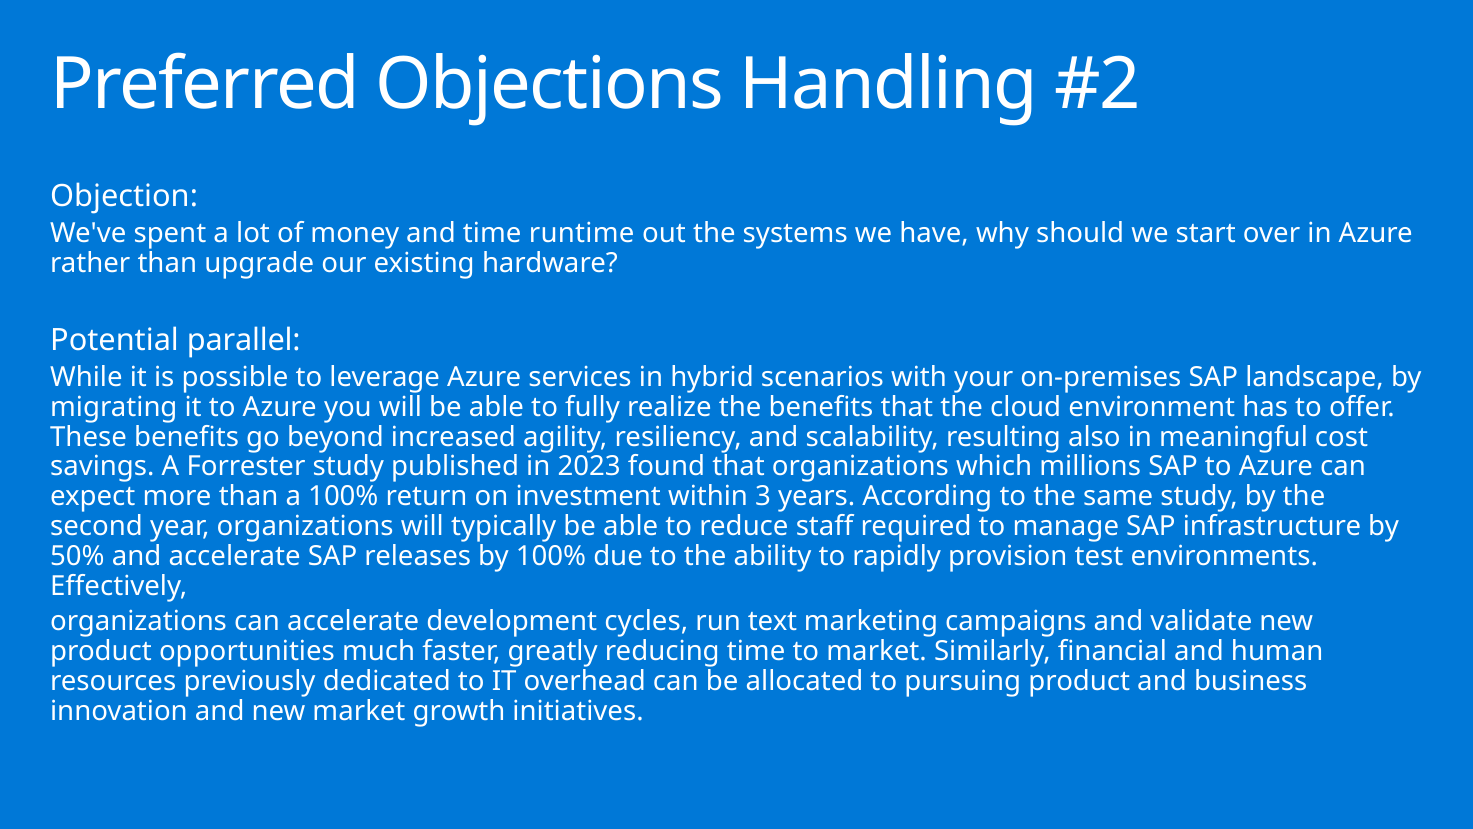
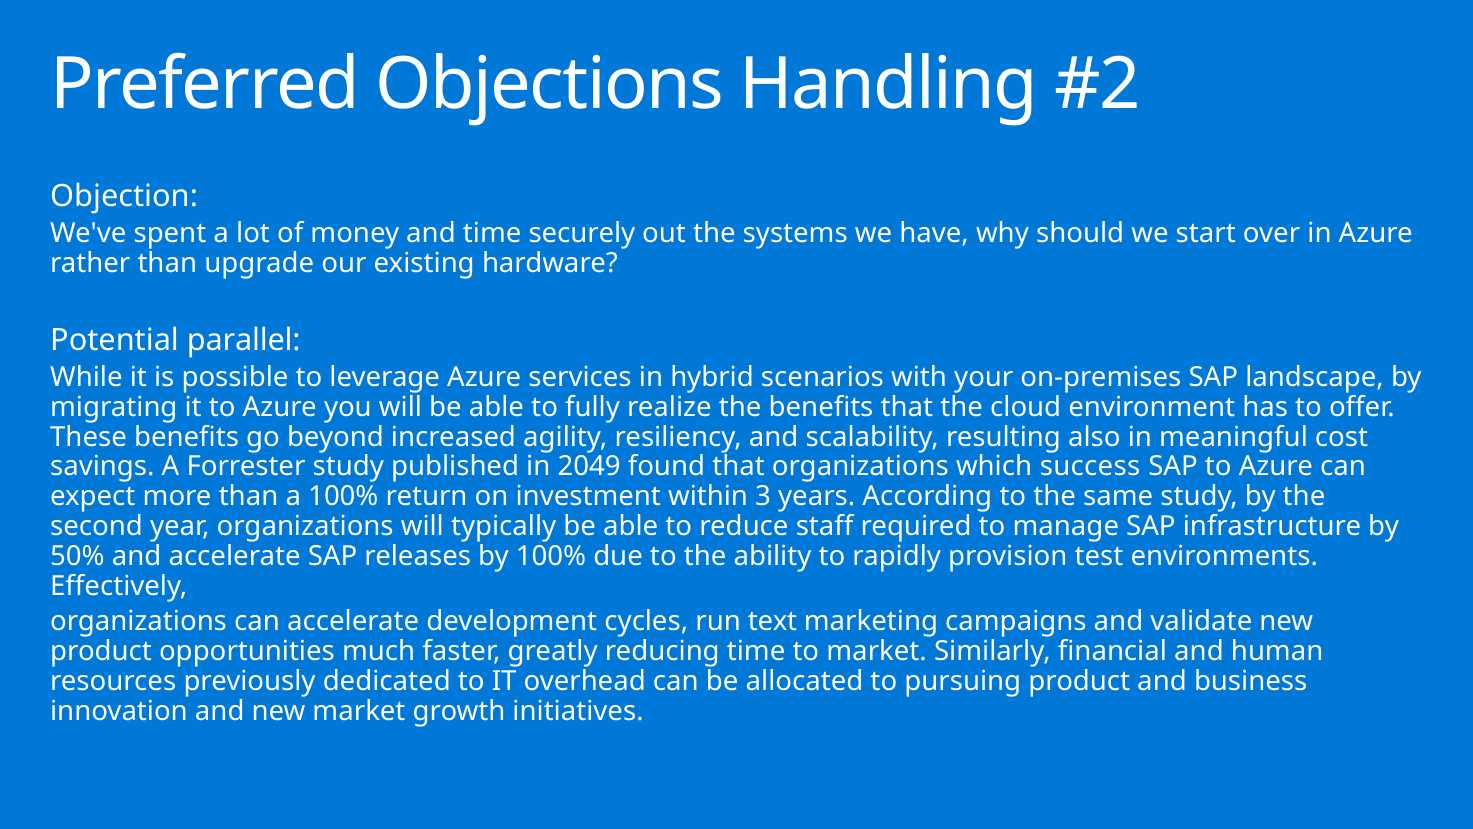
runtime: runtime -> securely (582, 233)
2023: 2023 -> 2049 (589, 467)
millions: millions -> success (1090, 467)
